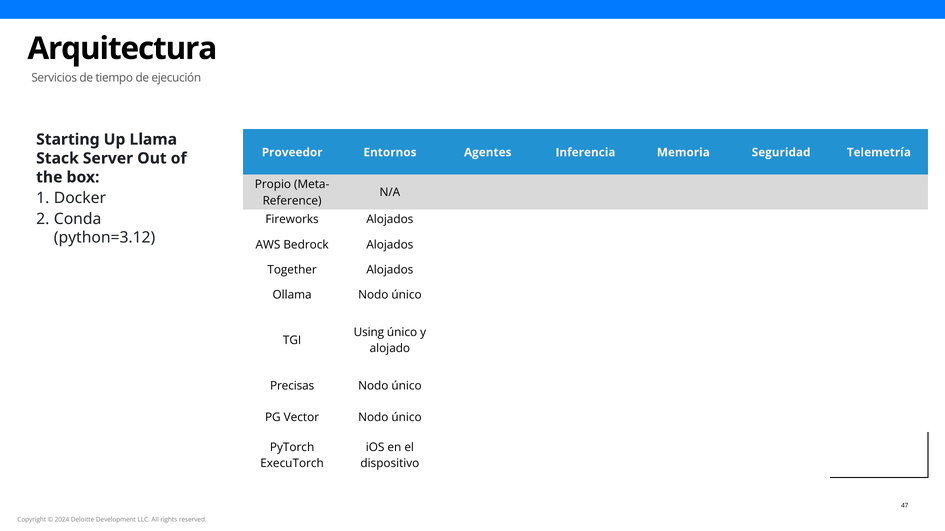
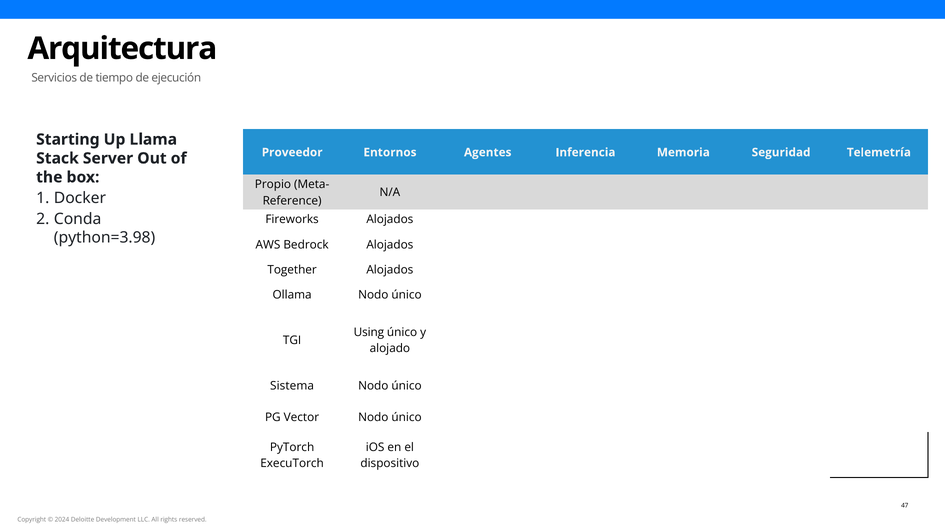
python=3.12: python=3.12 -> python=3.98 (105, 238)
Precisas: Precisas -> Sistema (292, 386)
